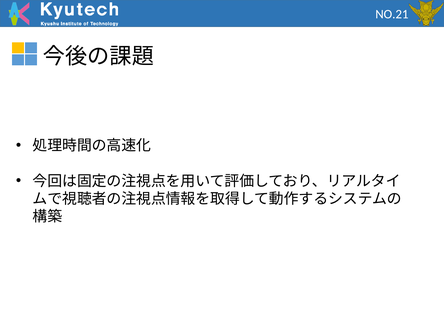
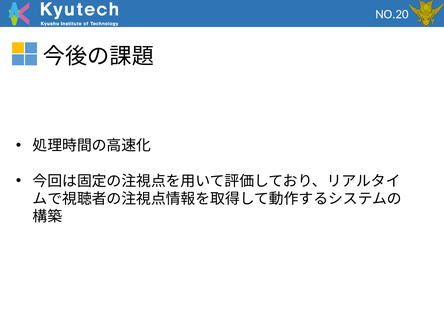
NO.21: NO.21 -> NO.20 (392, 14)
